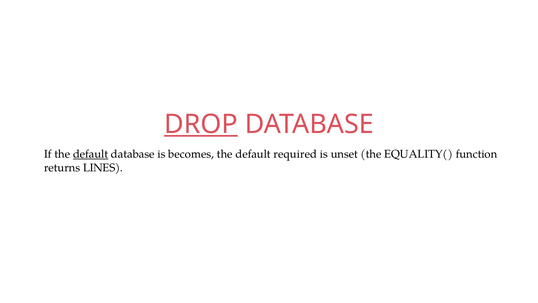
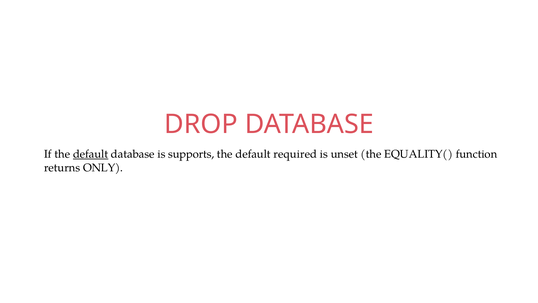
DROP underline: present -> none (201, 124)
becomes: becomes -> supports (191, 154)
LINES: LINES -> ONLY (103, 168)
